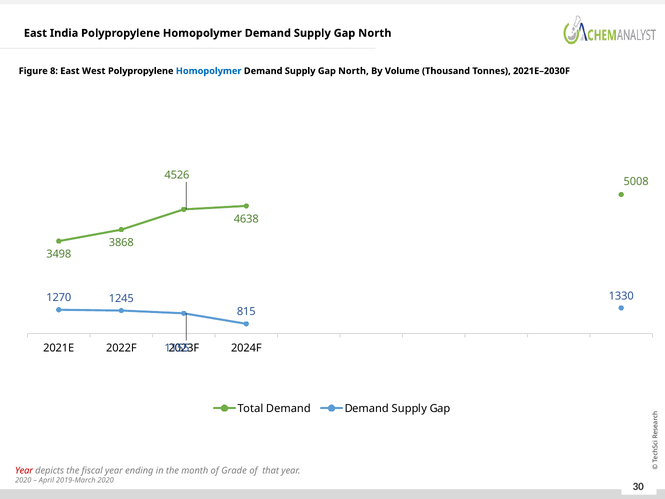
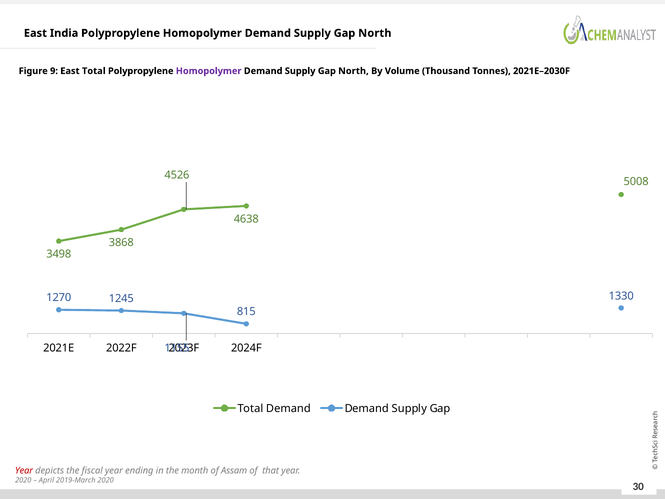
8: 8 -> 9 (54, 71)
East West: West -> Total (94, 71)
Homopolymer colour: blue -> purple (209, 71)
Grade: Grade -> Assam (234, 470)
